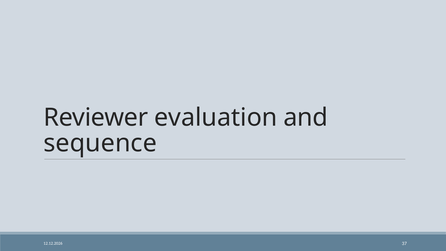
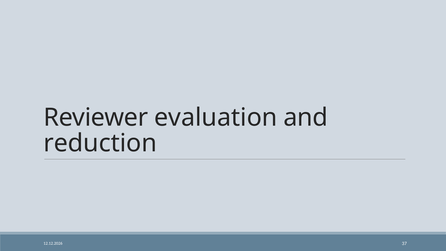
sequence: sequence -> reduction (100, 143)
